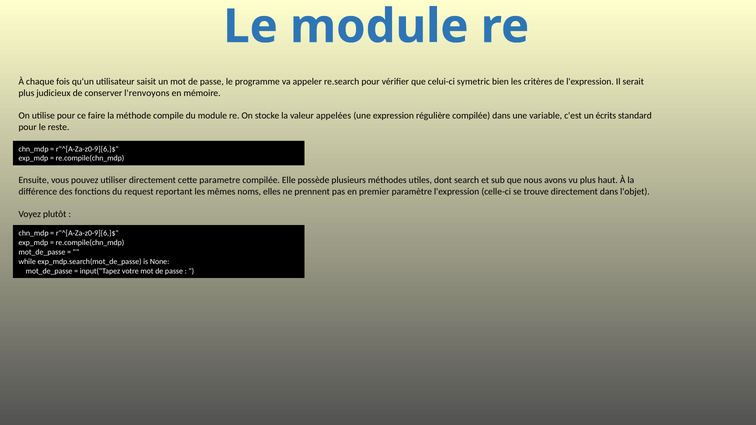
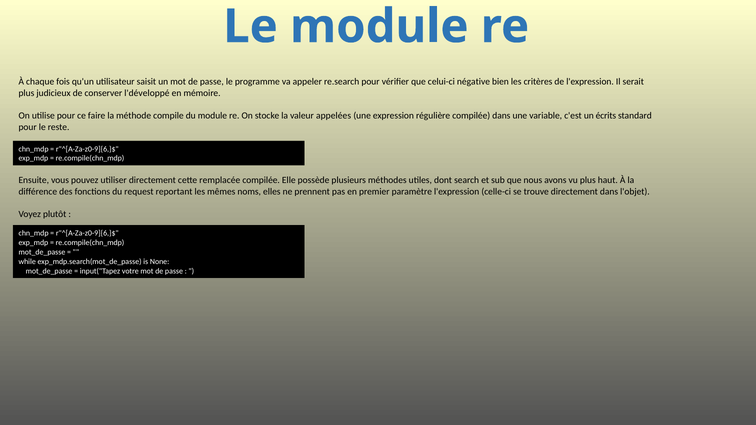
symetric: symetric -> négative (473, 82)
l'renvoyons: l'renvoyons -> l'développé (147, 93)
parametre: parametre -> remplacée (220, 180)
